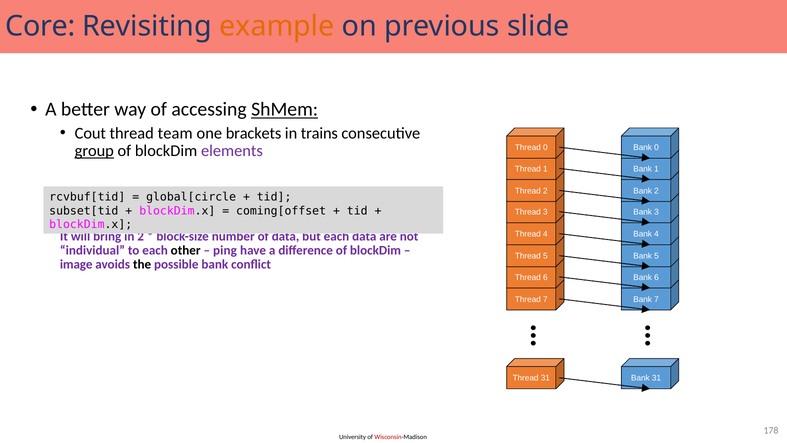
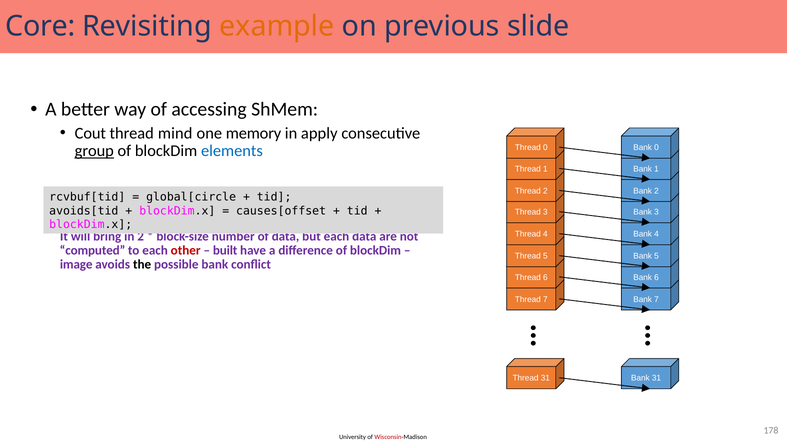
ShMem underline: present -> none (285, 109)
team: team -> mind (175, 133)
brackets: brackets -> memory (254, 133)
trains: trains -> apply (319, 133)
elements colour: purple -> blue (232, 151)
subset[tid: subset[tid -> avoids[tid (84, 211)
coming[offset: coming[offset -> causes[offset (281, 211)
individual: individual -> computed (93, 250)
other colour: black -> red (186, 250)
ping: ping -> built (225, 250)
